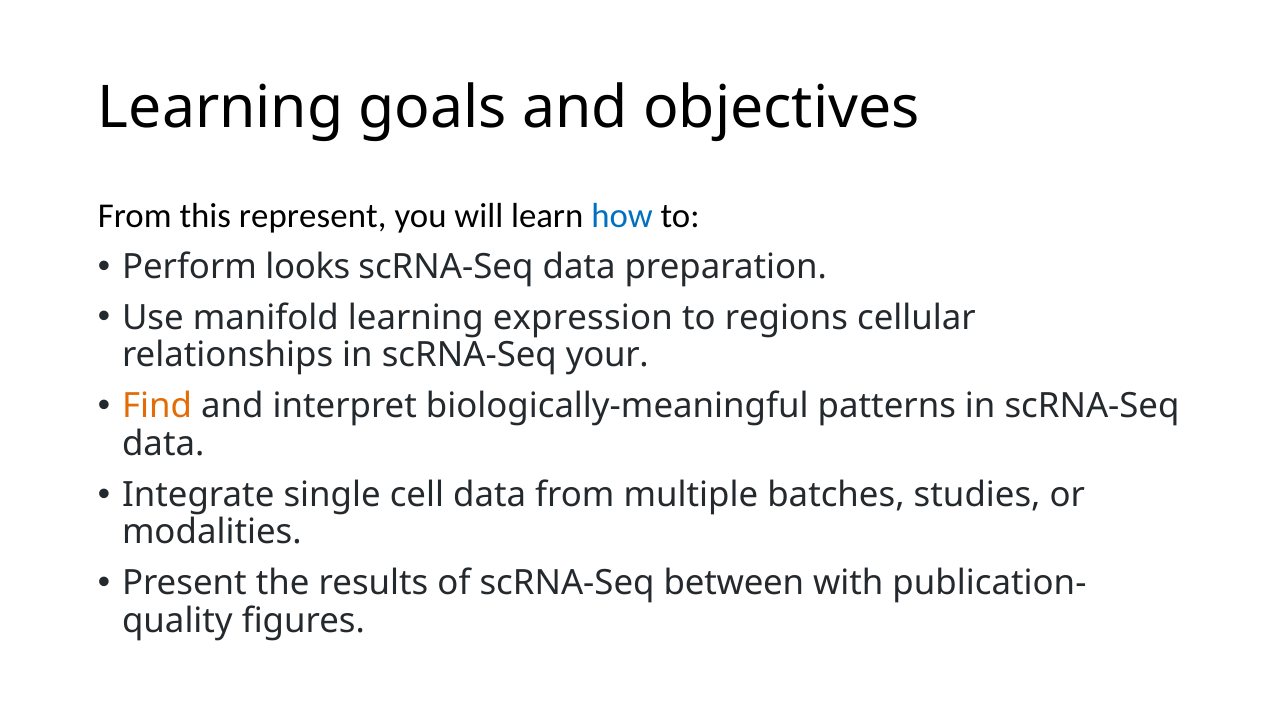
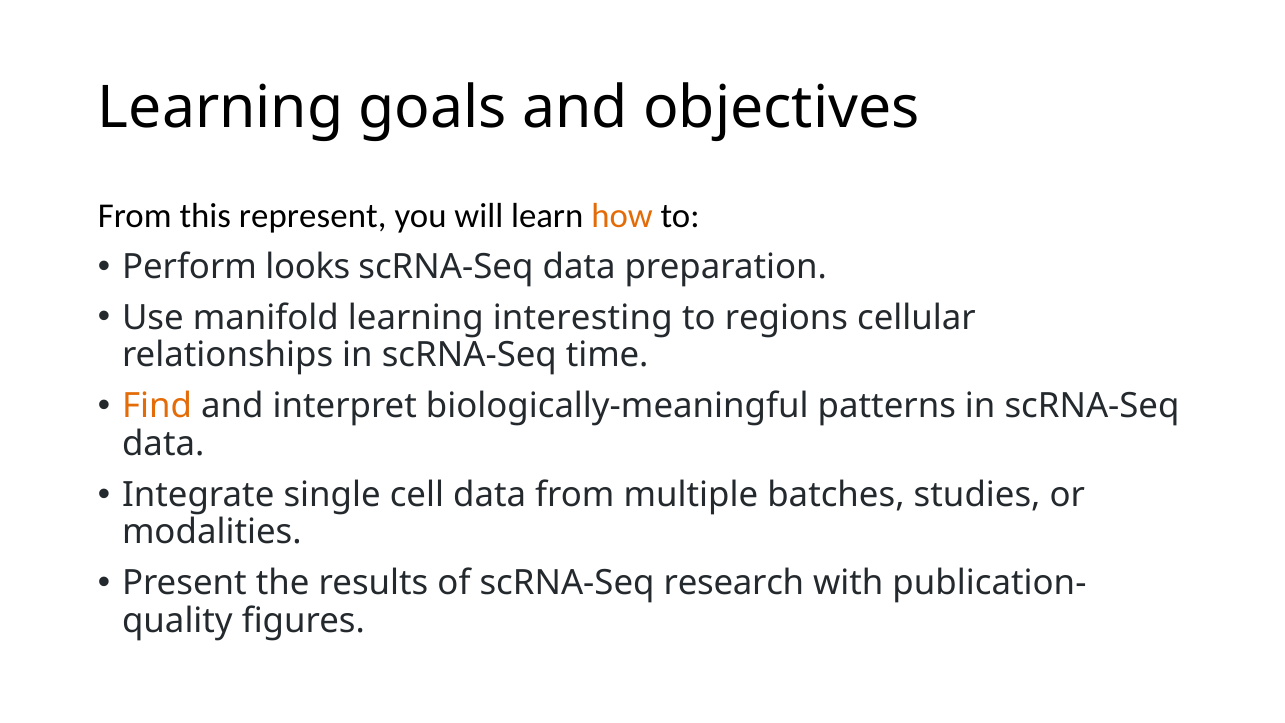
how colour: blue -> orange (622, 216)
expression: expression -> interesting (583, 318)
your: your -> time (607, 355)
between: between -> research (734, 583)
